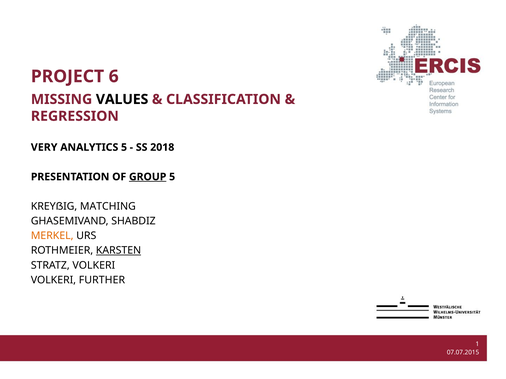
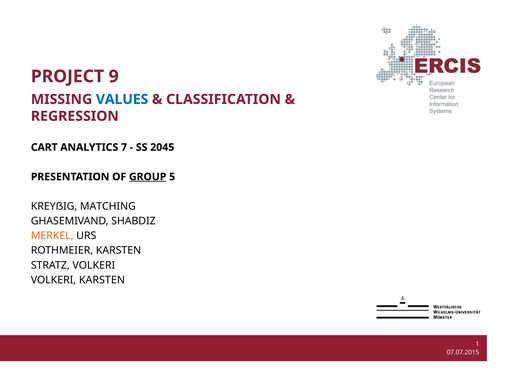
6: 6 -> 9 (114, 76)
VALUES colour: black -> blue (122, 99)
VERY: VERY -> CART (44, 148)
ANALYTICS 5: 5 -> 7 (124, 148)
2018: 2018 -> 2045 (162, 148)
KARSTEN underline: present -> none (119, 251)
VOLKERI FURTHER: FURTHER -> KARSTEN (102, 280)
